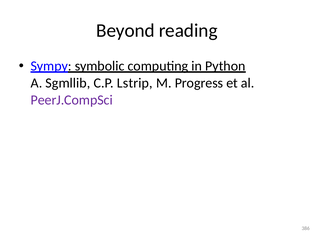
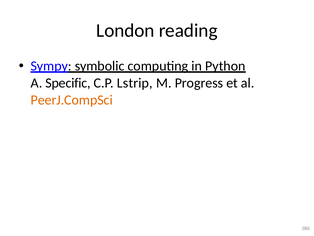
Beyond: Beyond -> London (125, 30)
Sgmllib: Sgmllib -> Specific (68, 83)
PeerJ.CompSci colour: purple -> orange (72, 100)
